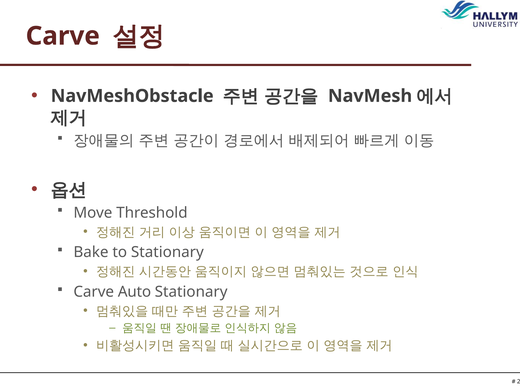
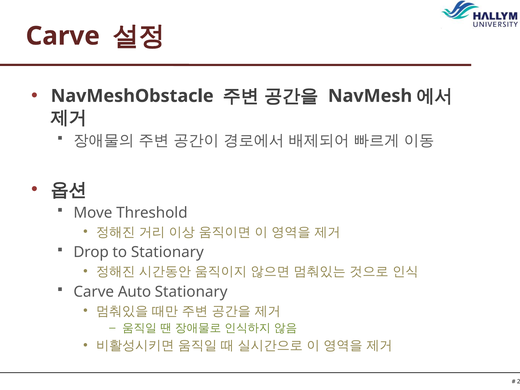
Bake: Bake -> Drop (91, 252)
